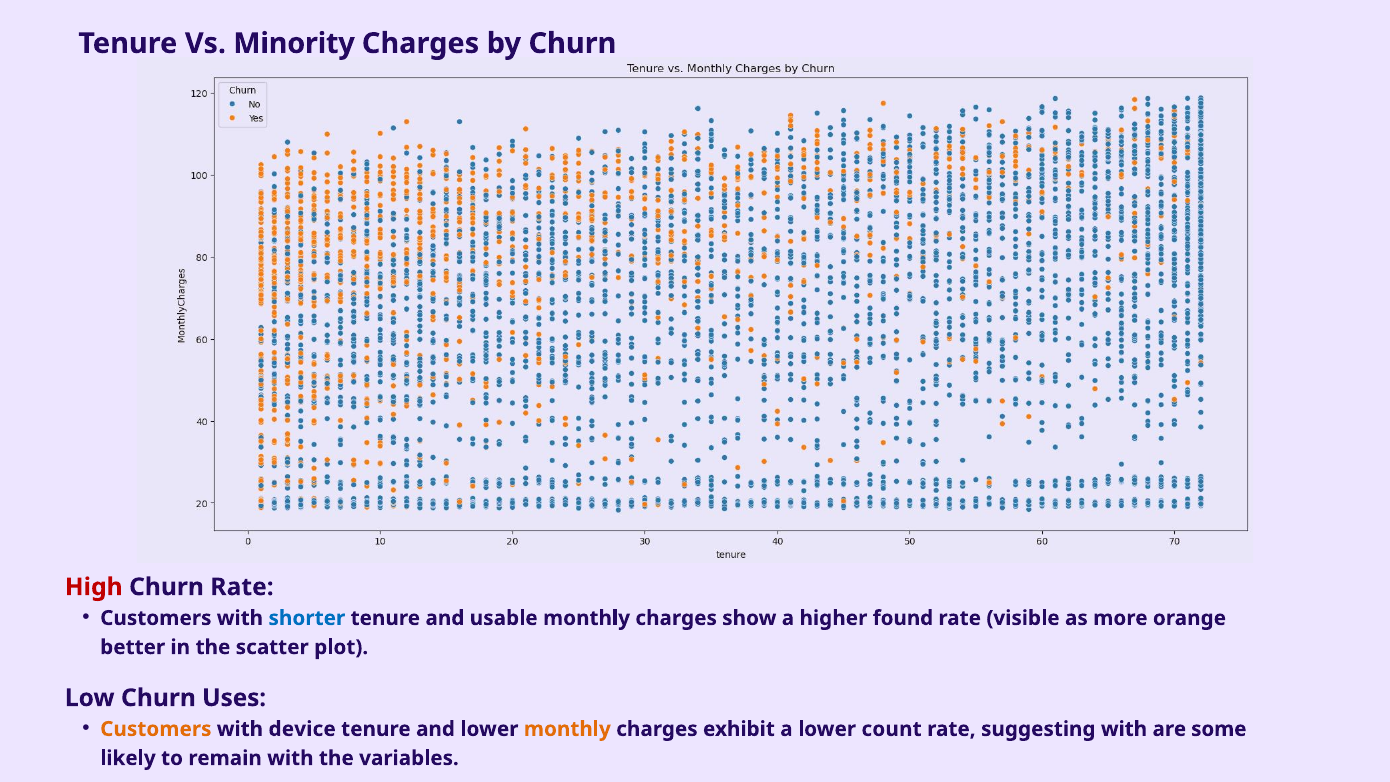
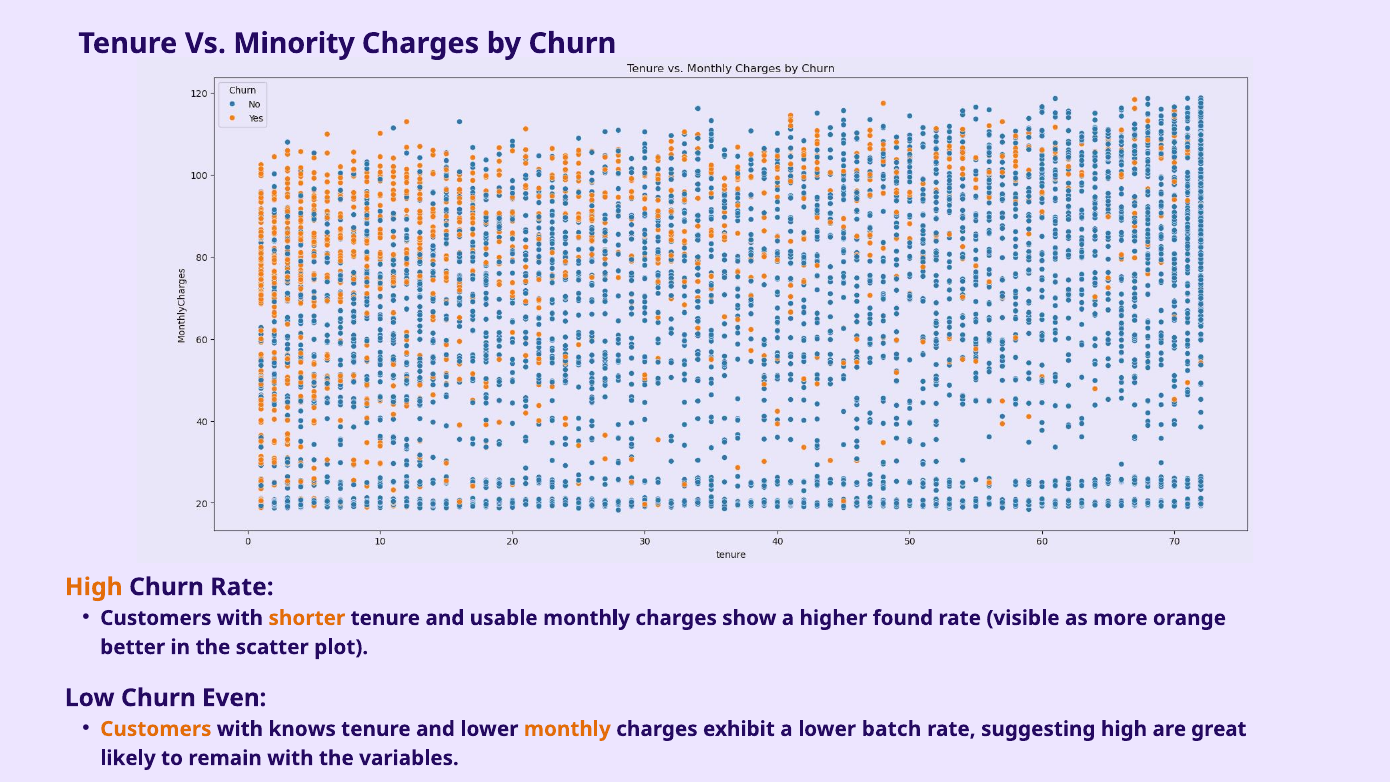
High colour: red -> orange (94, 587)
shorter colour: blue -> orange (307, 618)
Uses: Uses -> Even (234, 698)
device: device -> knows (302, 729)
count: count -> batch (892, 729)
suggesting with: with -> high (1124, 729)
some: some -> great (1219, 729)
